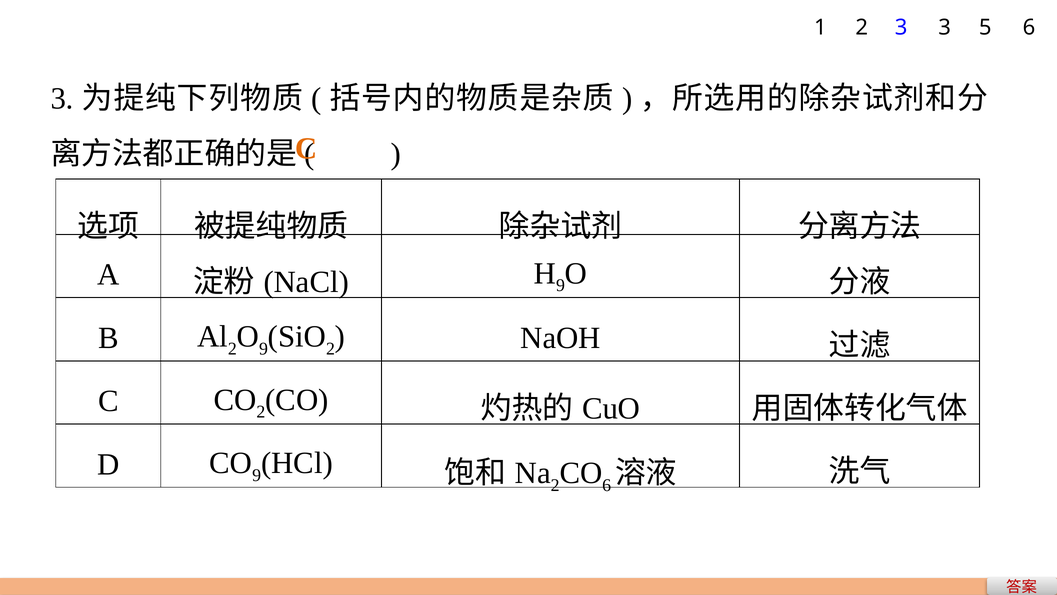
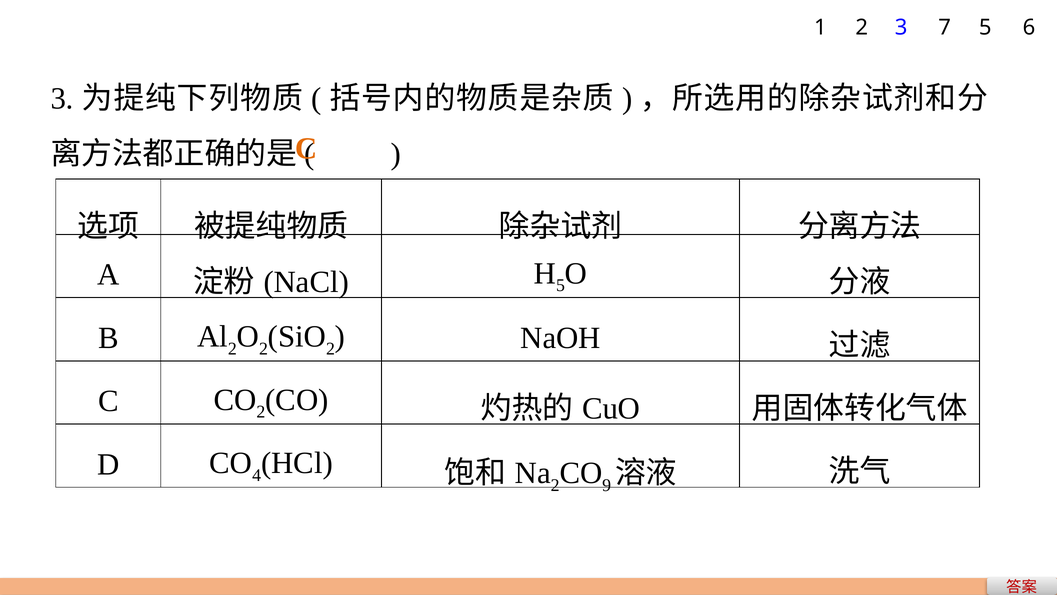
3 3: 3 -> 7 (945, 28)
9: 9 -> 5 (561, 285)
9: 9 -> 2 (263, 349)
9: 9 -> 4 (257, 475)
6: 6 -> 9 (607, 485)
